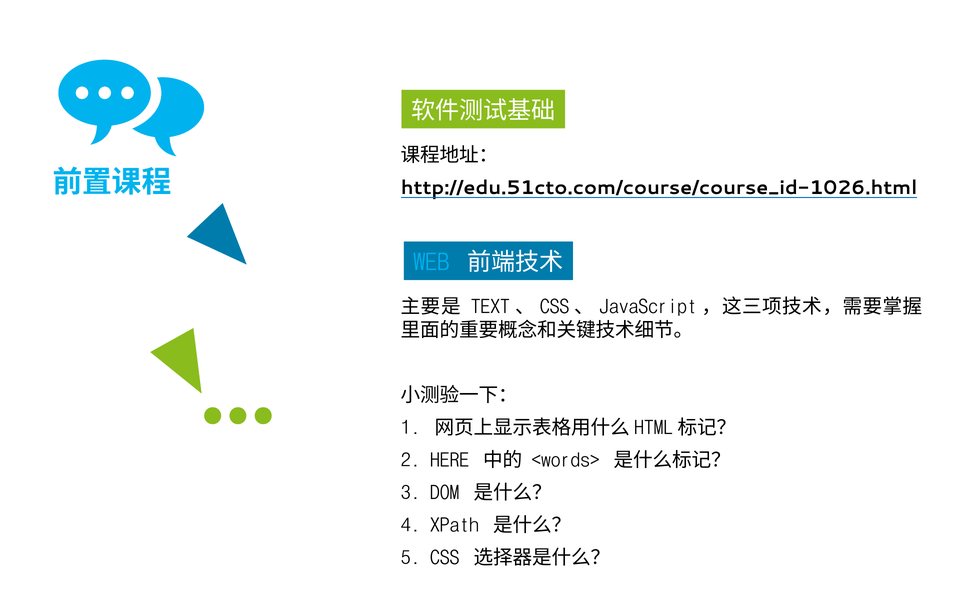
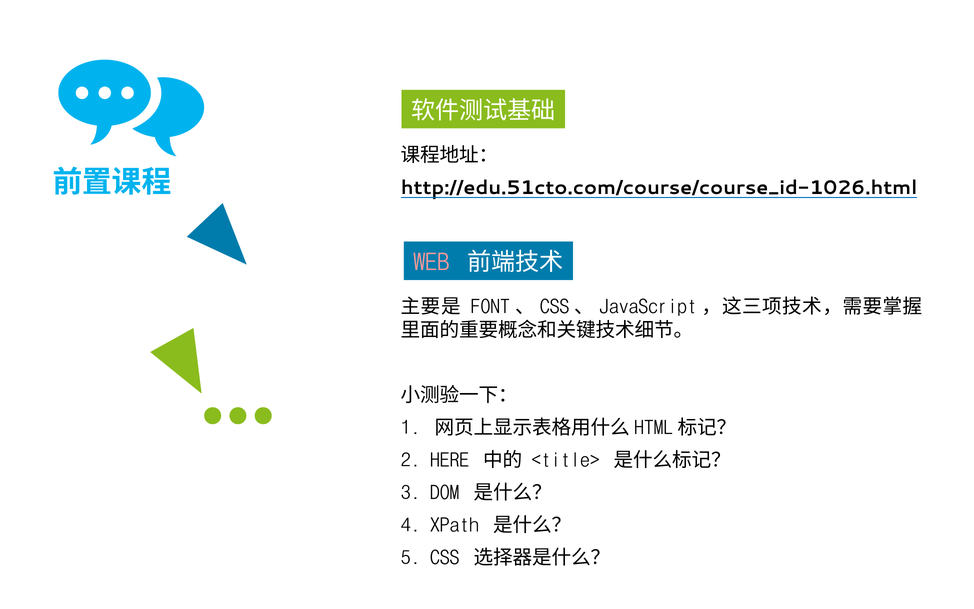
WEB colour: light blue -> pink (431, 262)
TEXT: TEXT -> FONT (490, 307)
<words>: <words> -> <title> (565, 460)
